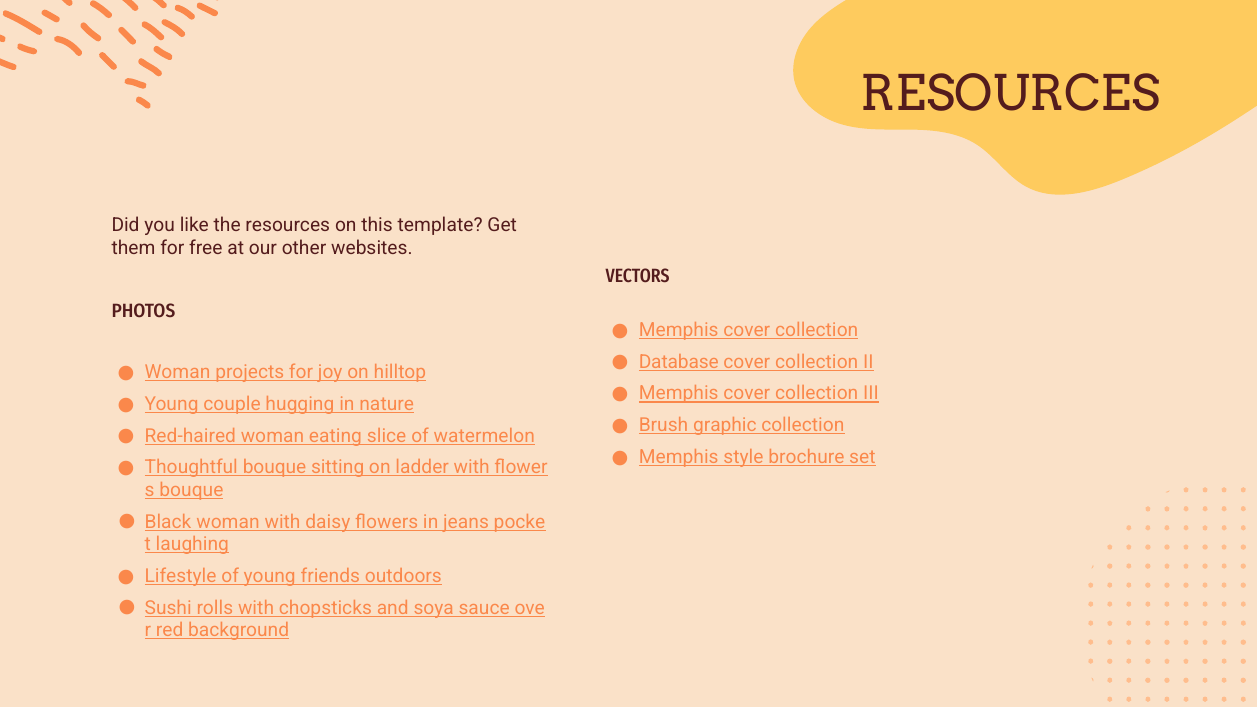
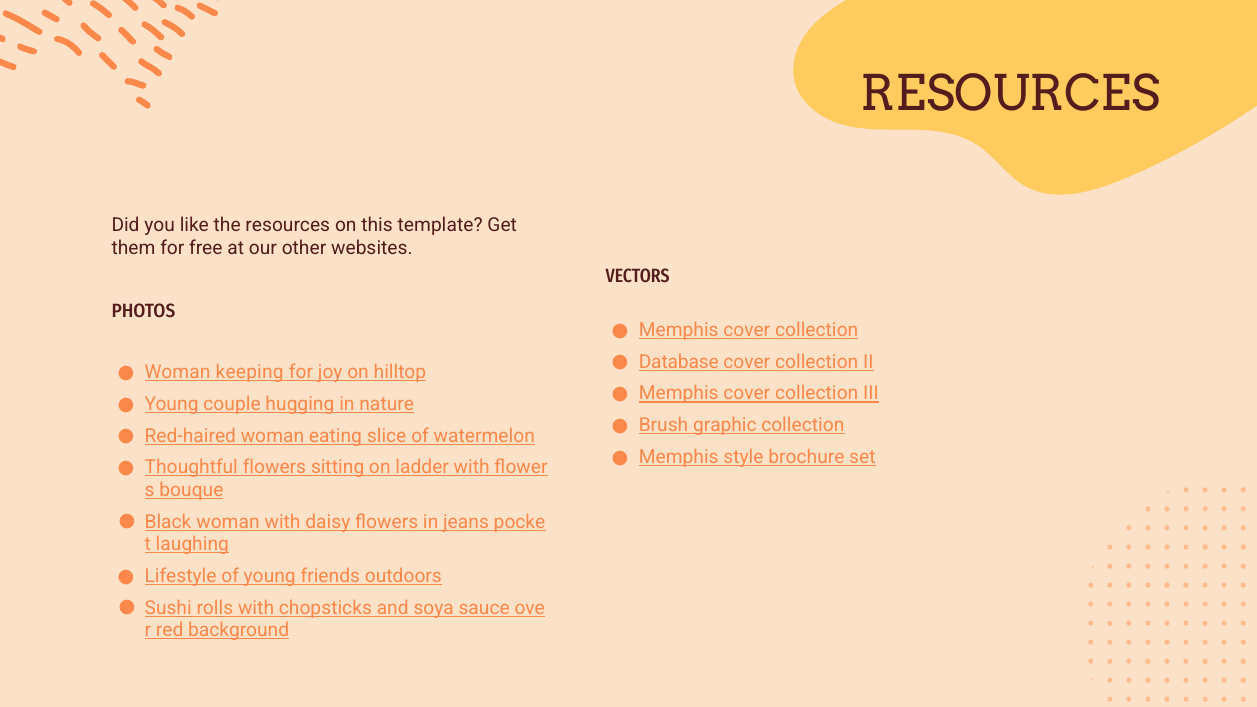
projects: projects -> keeping (250, 372)
Thoughtful bouque: bouque -> flowers (274, 468)
